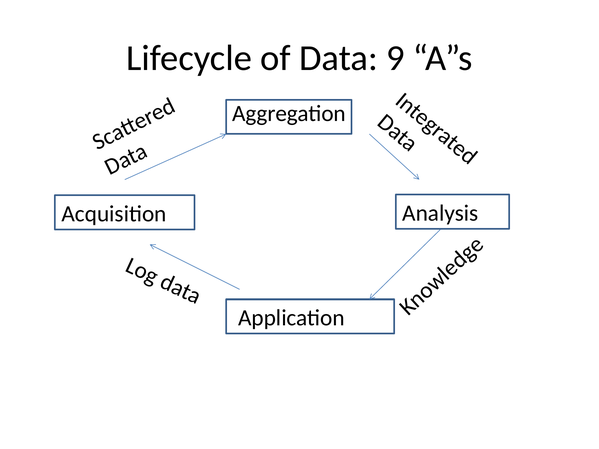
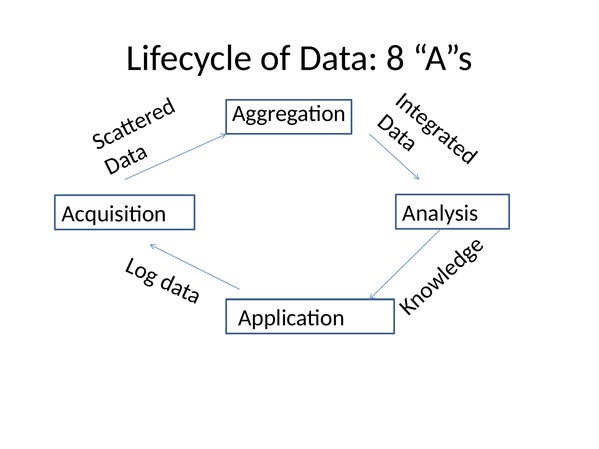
9: 9 -> 8 (395, 58)
